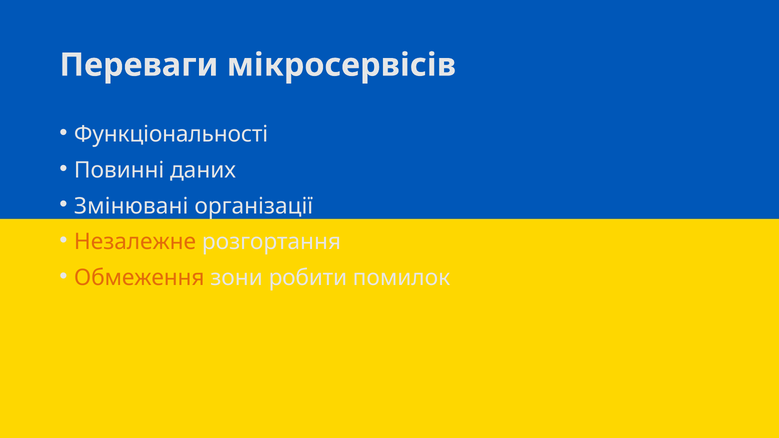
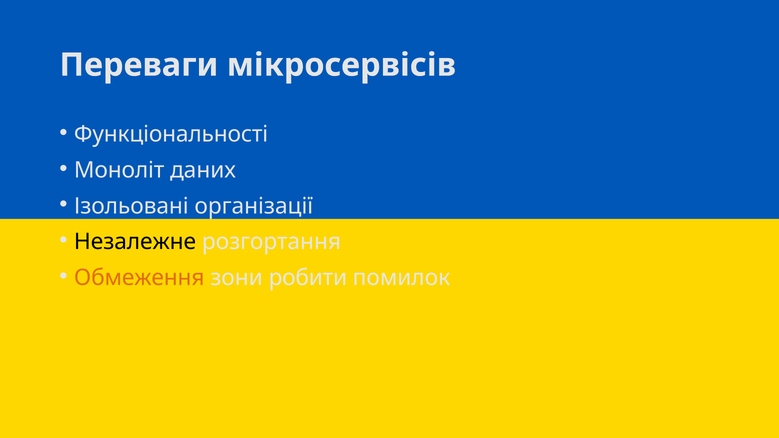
Повинні: Повинні -> Моноліт (119, 170)
Змінювані: Змінювані -> Ізольовані (131, 206)
Незалежне colour: orange -> black (135, 242)
